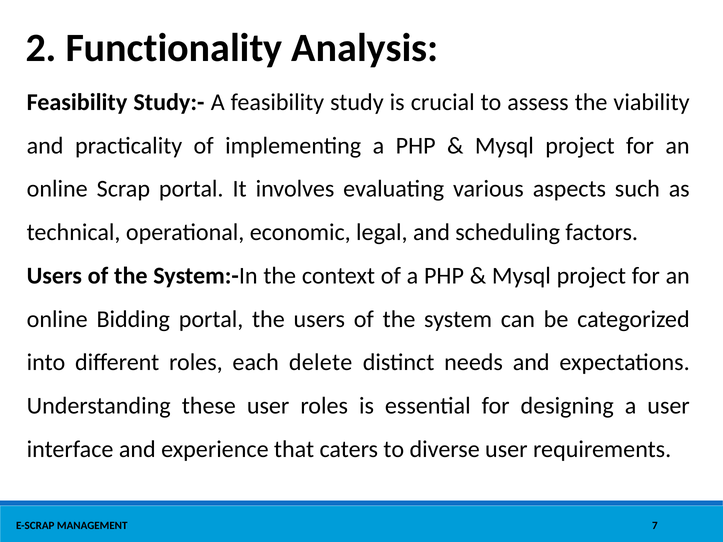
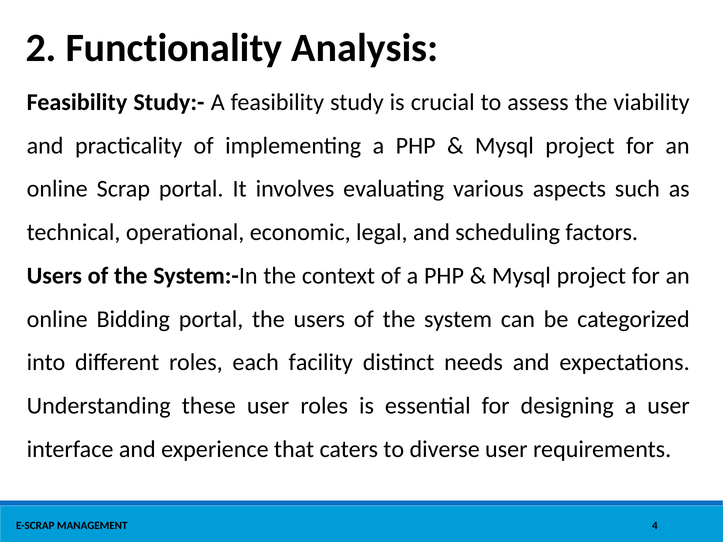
delete: delete -> facility (321, 363)
7: 7 -> 4 (655, 526)
